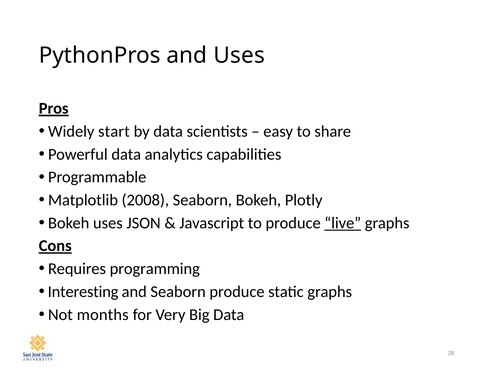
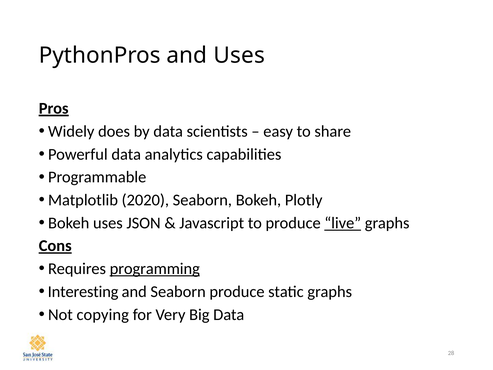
start: start -> does (114, 131)
2008: 2008 -> 2020 (145, 200)
programming underline: none -> present (155, 269)
months: months -> copying (103, 314)
